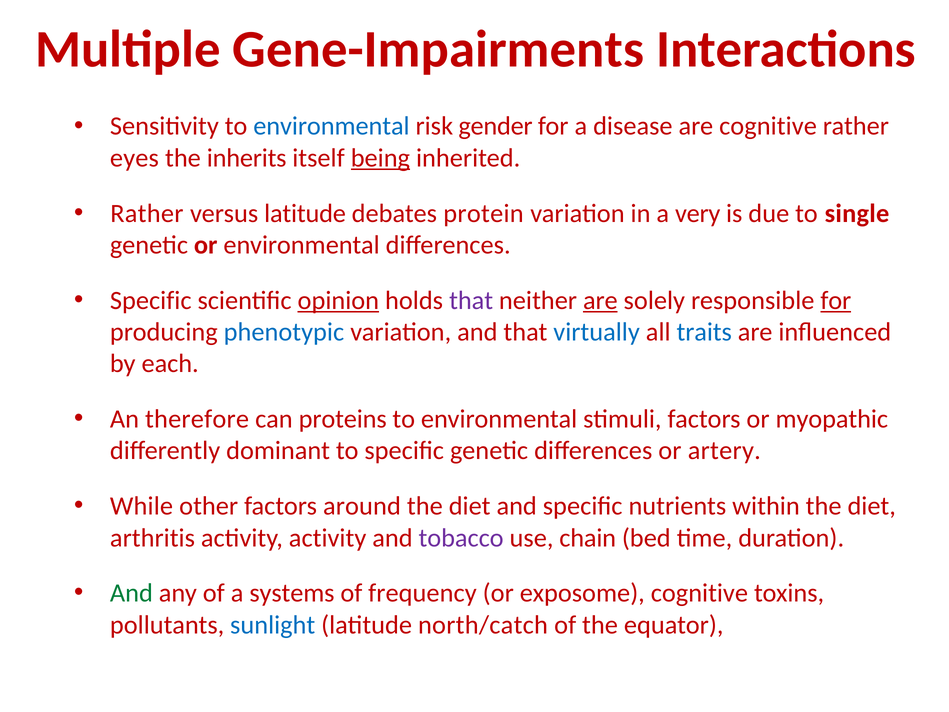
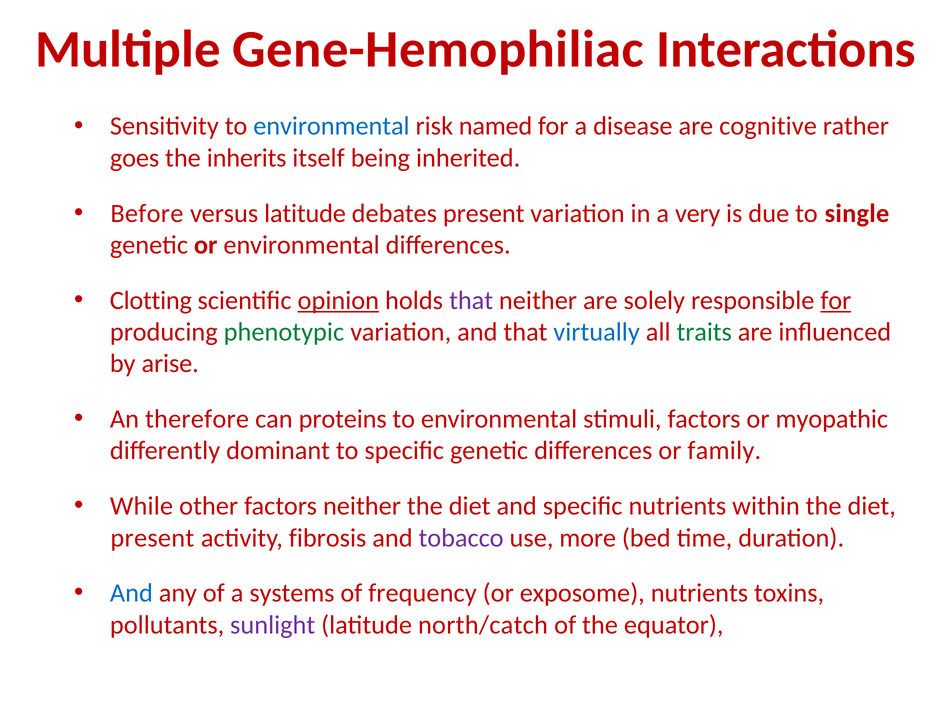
Gene-Impairments: Gene-Impairments -> Gene-Hemophiliac (438, 49)
gender: gender -> named (496, 126)
eyes: eyes -> goes (135, 158)
being underline: present -> none (380, 158)
Rather: Rather -> Before (147, 213)
debates protein: protein -> present (484, 213)
Specific: Specific -> Clotting (151, 300)
are underline: present -> none (600, 300)
phenotypic colour: blue -> green (284, 332)
traits colour: blue -> green (704, 332)
each: each -> arise (170, 364)
artery: artery -> family (724, 451)
factors around: around -> neither (362, 506)
arthritis: arthritis -> present (152, 538)
activity activity: activity -> fibrosis (328, 538)
chain: chain -> more (588, 538)
And colour: green -> blue (131, 593)
exposome cognitive: cognitive -> nutrients (699, 593)
sunlight colour: blue -> purple (273, 625)
